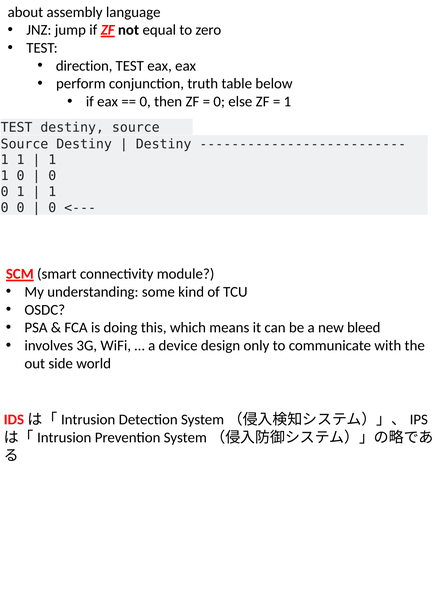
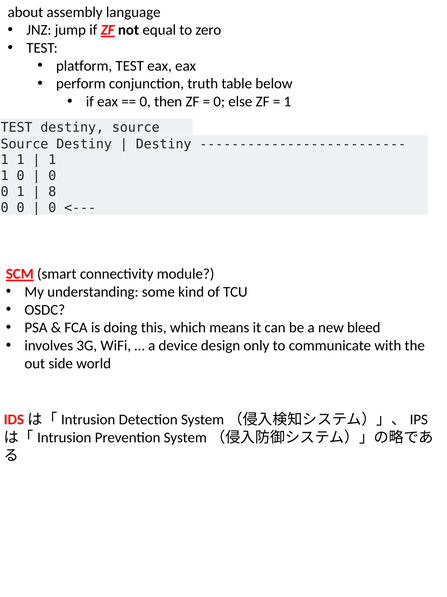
direction: direction -> platform (84, 66)
1: 1 -> 8 (52, 191)
